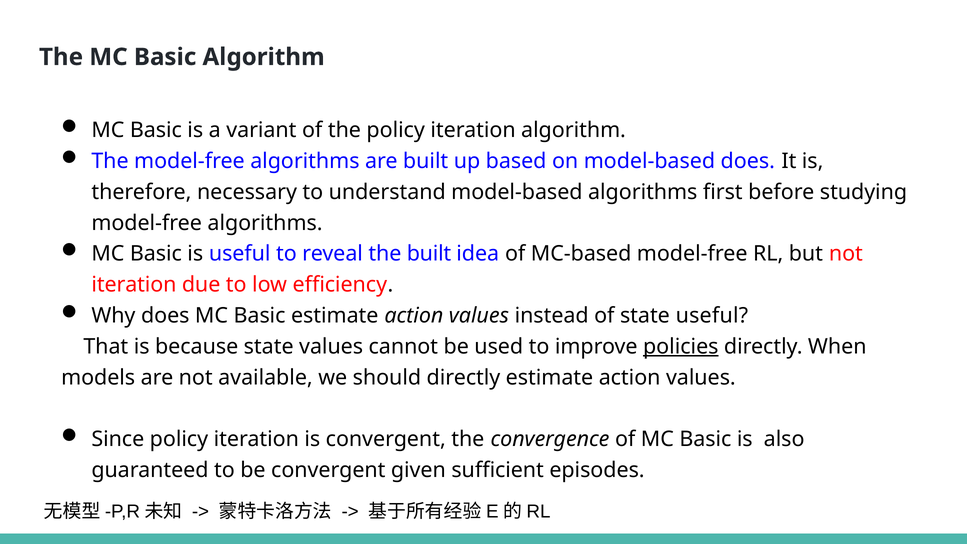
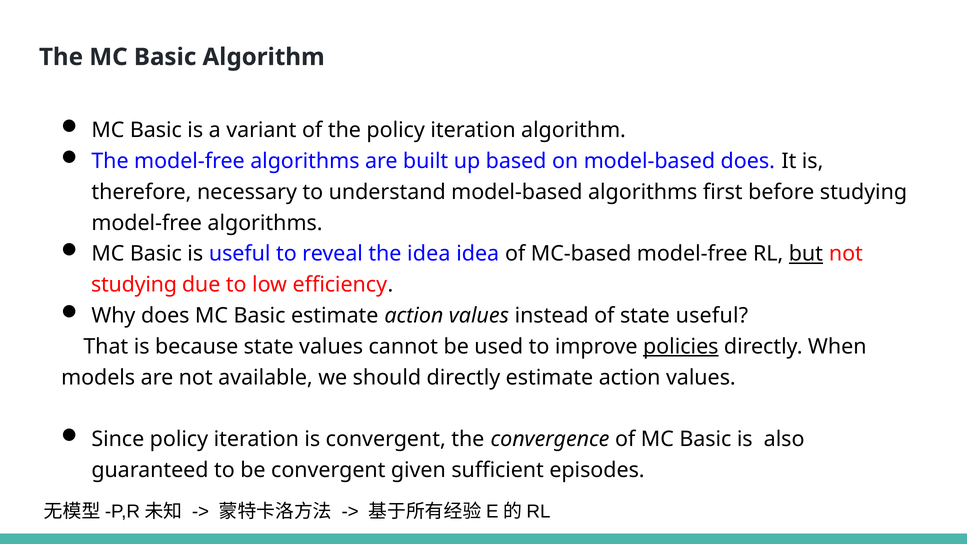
the built: built -> idea (429, 254)
but underline: none -> present (806, 254)
iteration: iteration -> studying (134, 285)
